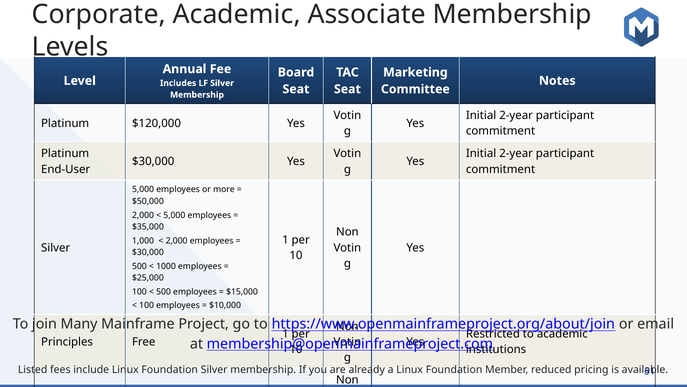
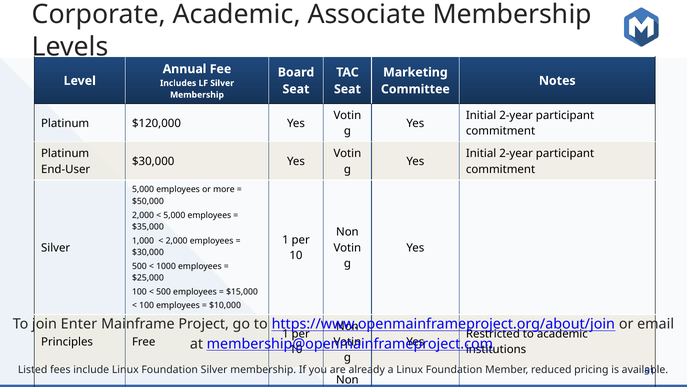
Many: Many -> Enter (79, 324)
